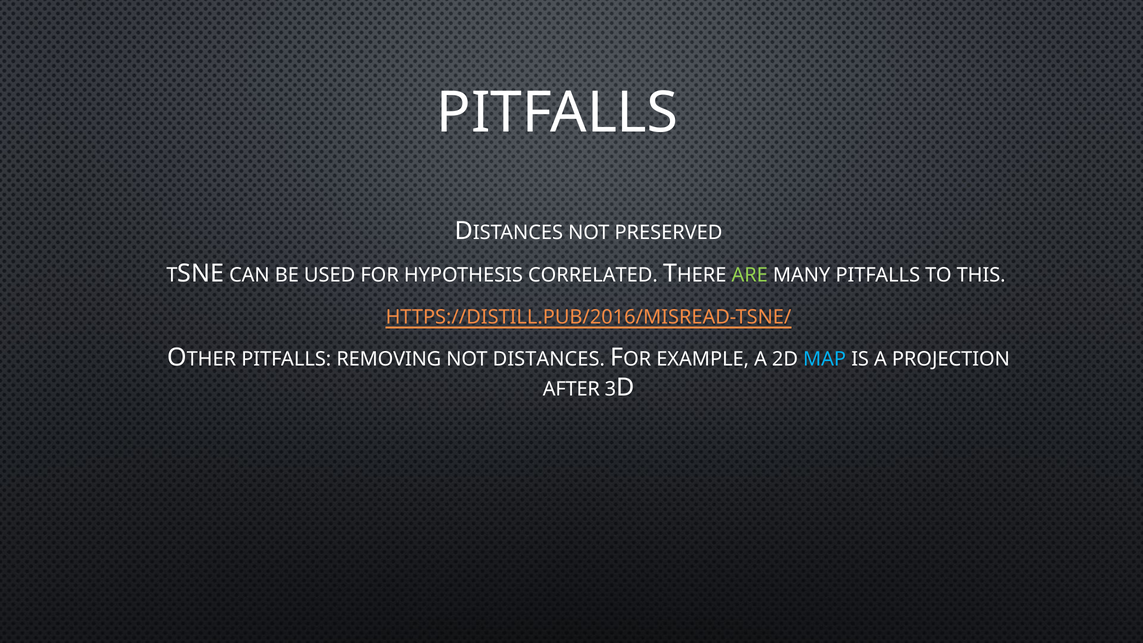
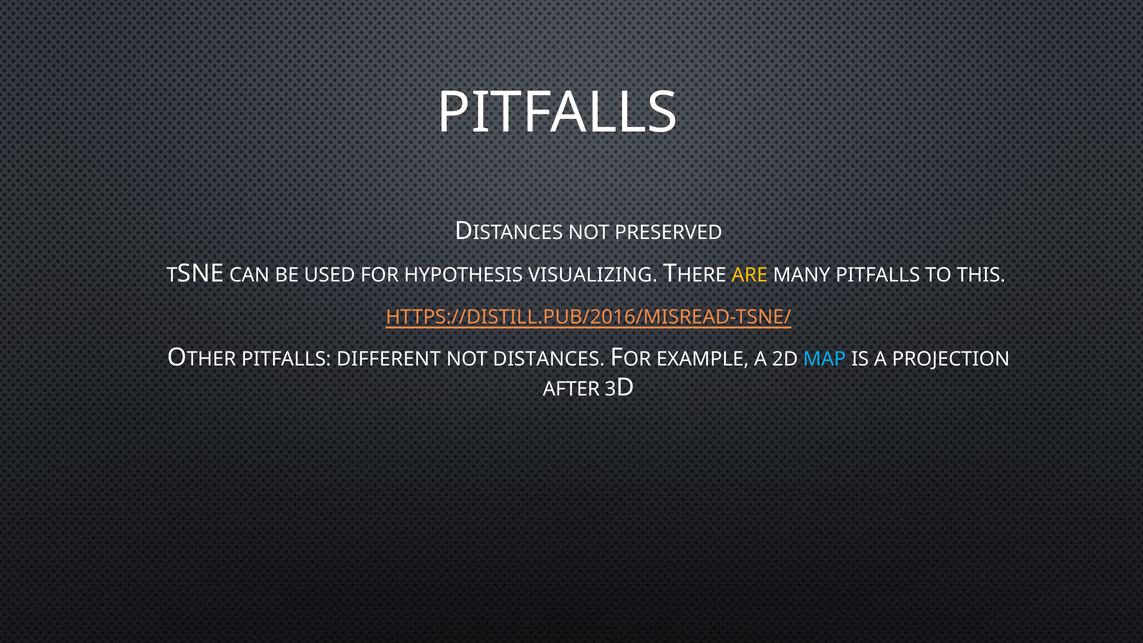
CORRELATED: CORRELATED -> VISUALIZING (593, 275)
ARE colour: light green -> yellow (750, 275)
REMOVING: REMOVING -> DIFFERENT (389, 359)
